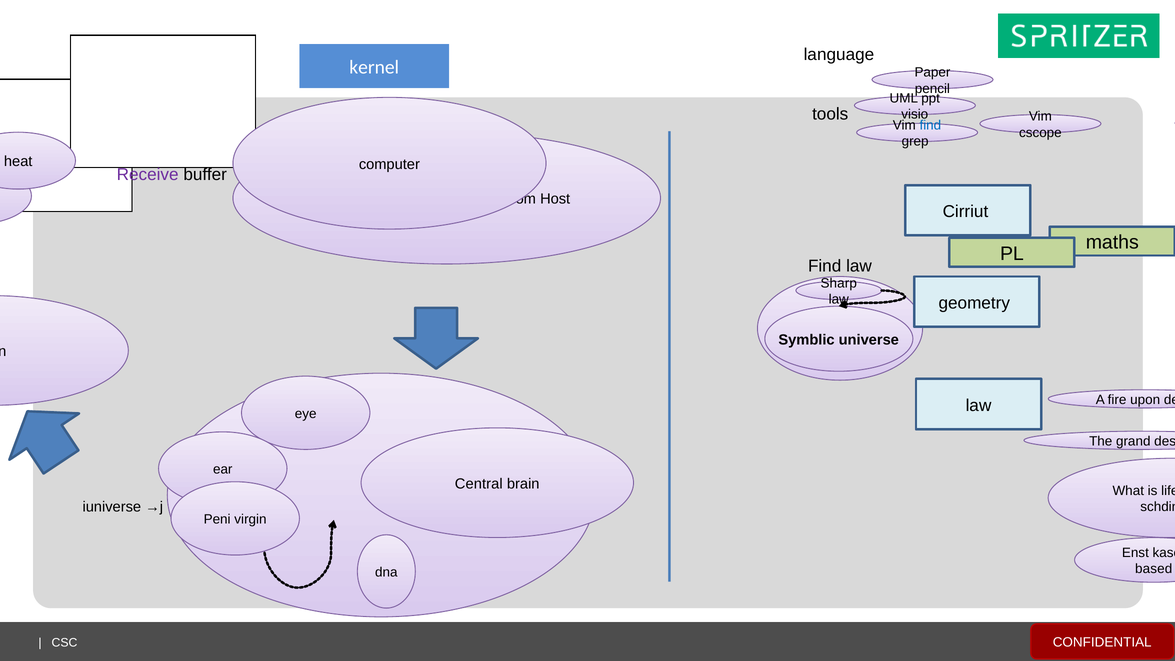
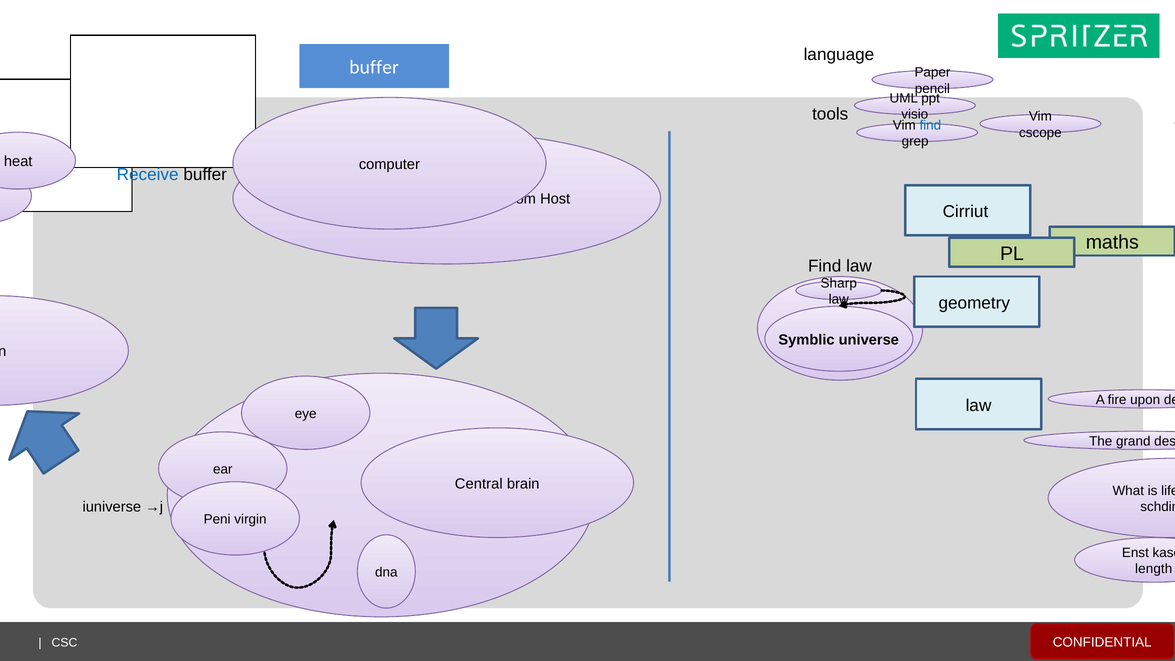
kernel: kernel -> buffer (374, 67)
Receive colour: purple -> blue (148, 175)
based: based -> length (1154, 569)
